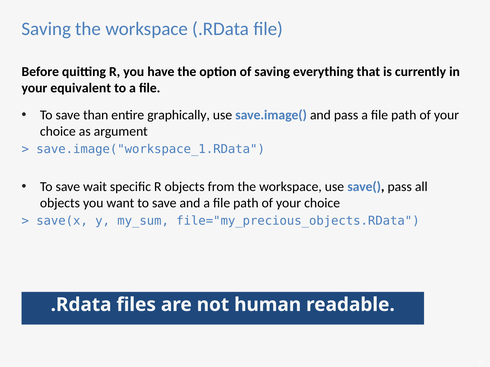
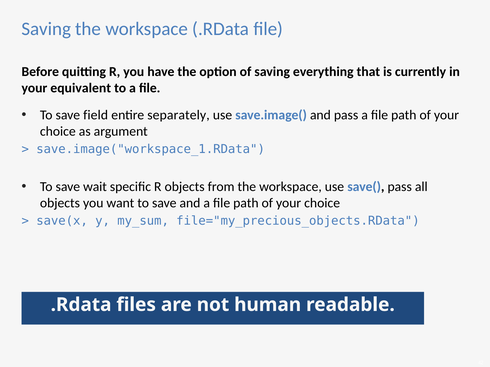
than: than -> field (96, 115)
graphically: graphically -> separately (178, 115)
